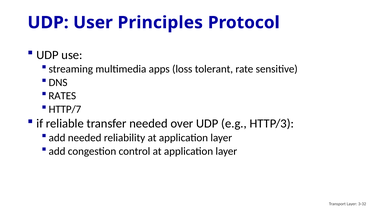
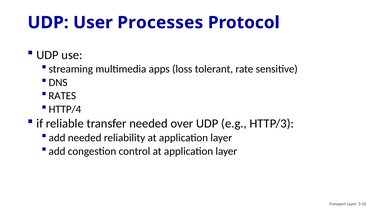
Principles: Principles -> Processes (160, 23)
HTTP/7: HTTP/7 -> HTTP/4 (65, 109)
